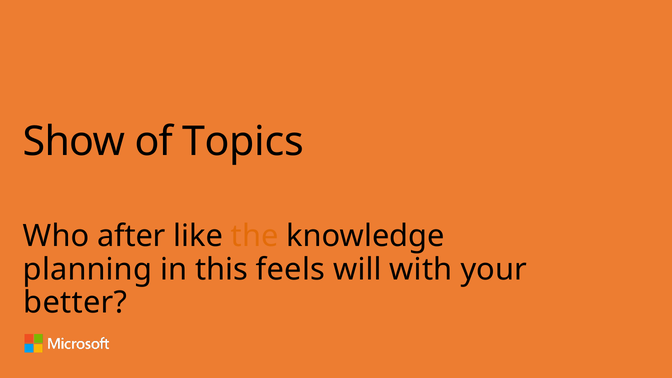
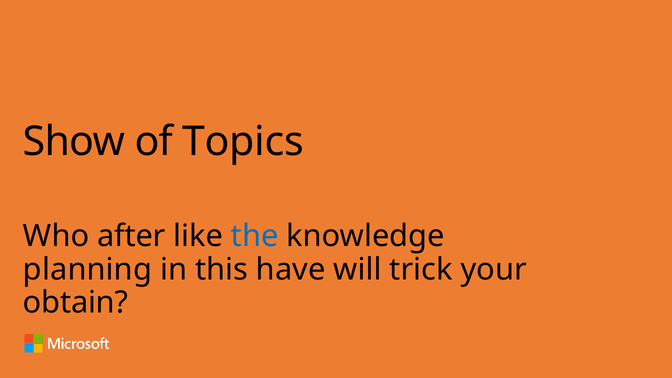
the colour: orange -> blue (255, 236)
feels: feels -> have (291, 269)
with: with -> trick (421, 269)
better: better -> obtain (76, 303)
